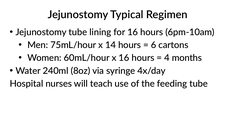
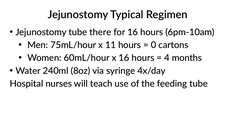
lining: lining -> there (100, 32)
14: 14 -> 11 (111, 45)
6: 6 -> 0 (154, 45)
